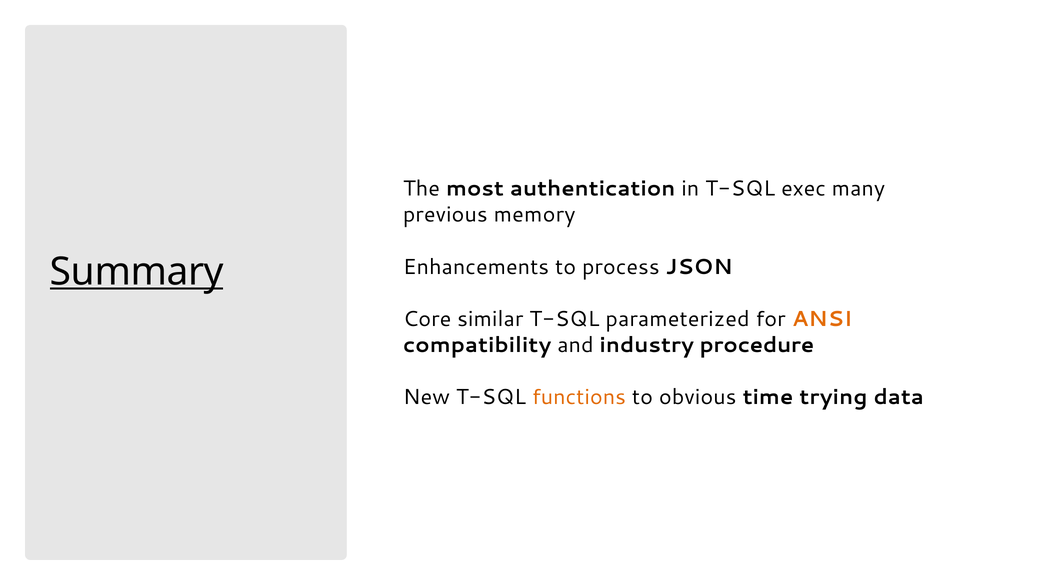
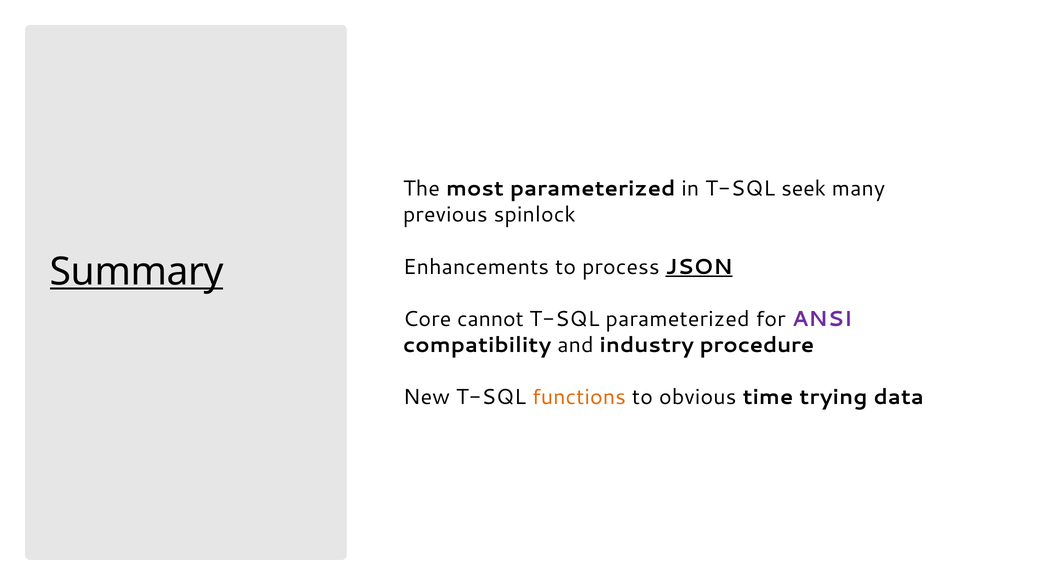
most authentication: authentication -> parameterized (593, 189)
exec: exec -> seek (804, 189)
memory: memory -> spinlock (535, 215)
JSON underline: none -> present (699, 267)
similar: similar -> cannot (490, 319)
ANSI colour: orange -> purple (822, 319)
